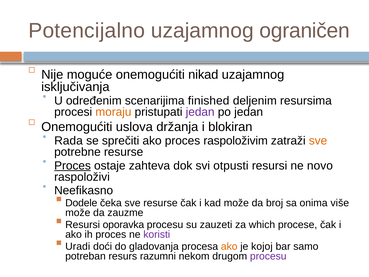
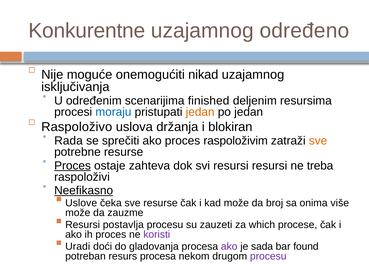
Potencijalno: Potencijalno -> Konkurentne (87, 31)
ograničen: ograničen -> određeno (304, 31)
moraju colour: orange -> blue (113, 112)
jedan colour: purple -> orange (200, 112)
Onemogućiti: Onemogućiti -> Raspoloživo (77, 127)
svi otpusti: otpusti -> resursi (231, 166)
novo: novo -> treba (320, 166)
Neefikasno underline: none -> present (84, 190)
Dodele: Dodele -> Uslove (81, 203)
oporavka: oporavka -> postavlja (123, 224)
ako colour: orange -> purple (229, 246)
kojoj: kojoj -> sada (262, 246)
samo: samo -> found (306, 246)
resurs razumni: razumni -> procesa (158, 256)
